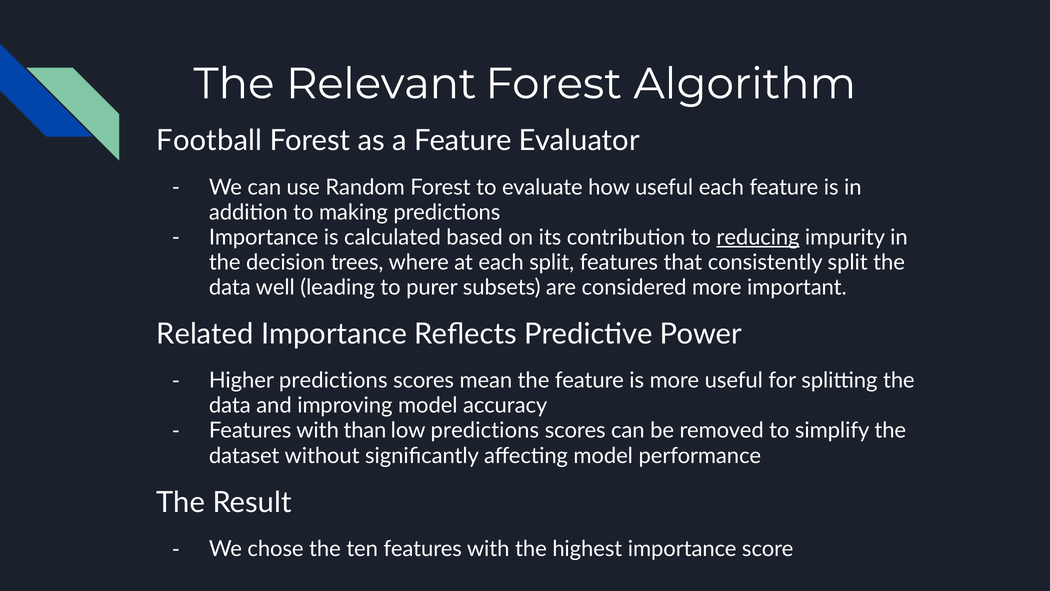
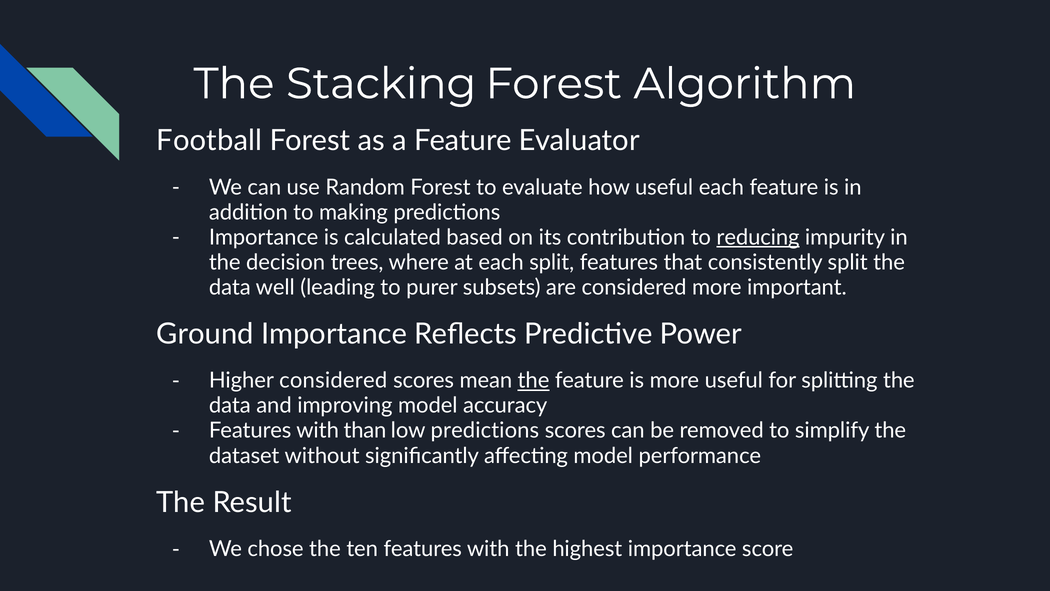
Relevant: Relevant -> Stacking (381, 84)
Related: Related -> Ground (205, 334)
Higher predictions: predictions -> considered (333, 380)
the underline: none -> present (534, 380)
